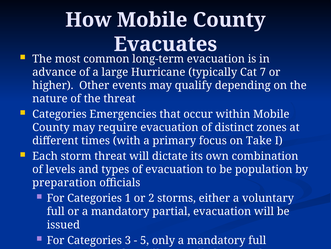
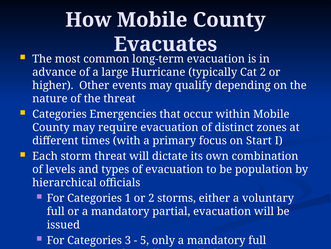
Cat 7: 7 -> 2 (263, 72)
Take: Take -> Start (259, 140)
preparation: preparation -> hierarchical (64, 182)
